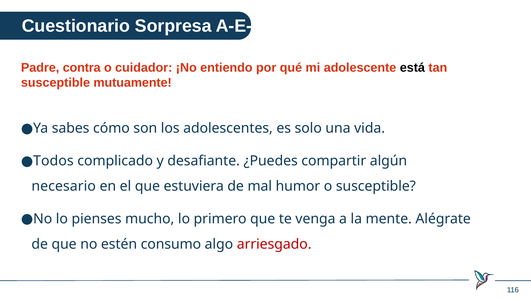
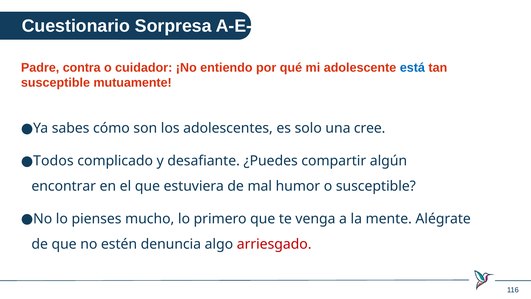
está colour: black -> blue (412, 67)
vida: vida -> cree (370, 128)
necesario: necesario -> encontrar (64, 186)
consumo: consumo -> denuncia (171, 244)
